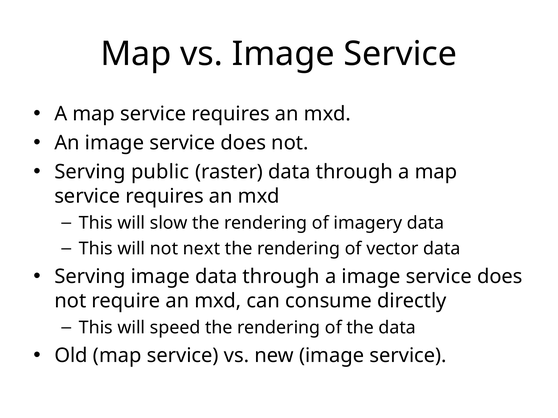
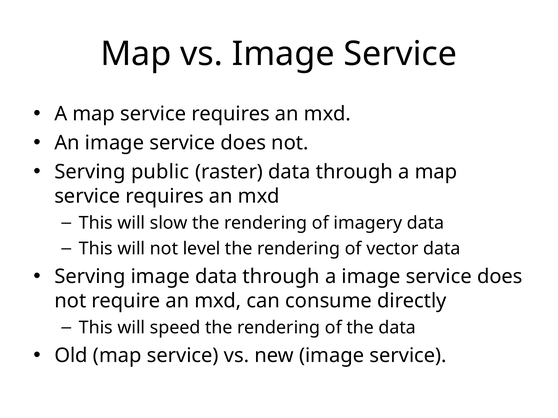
next: next -> level (202, 249)
